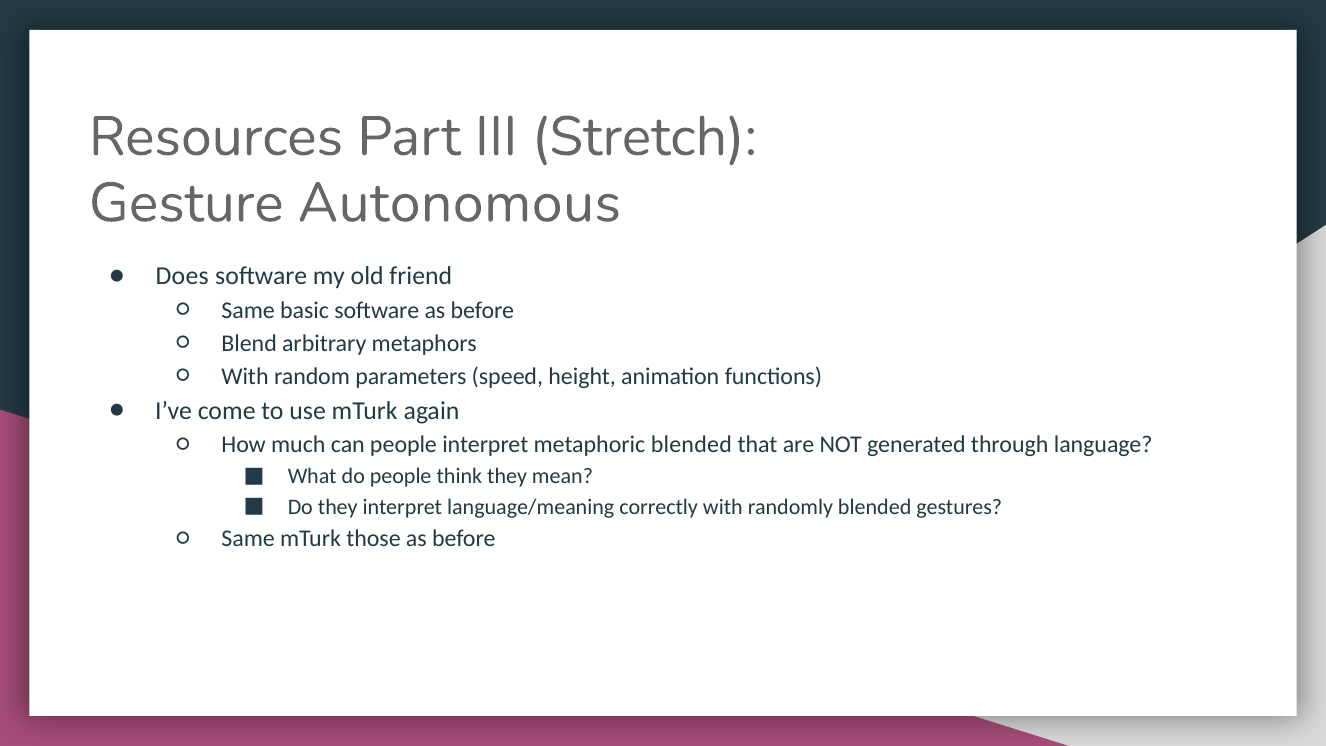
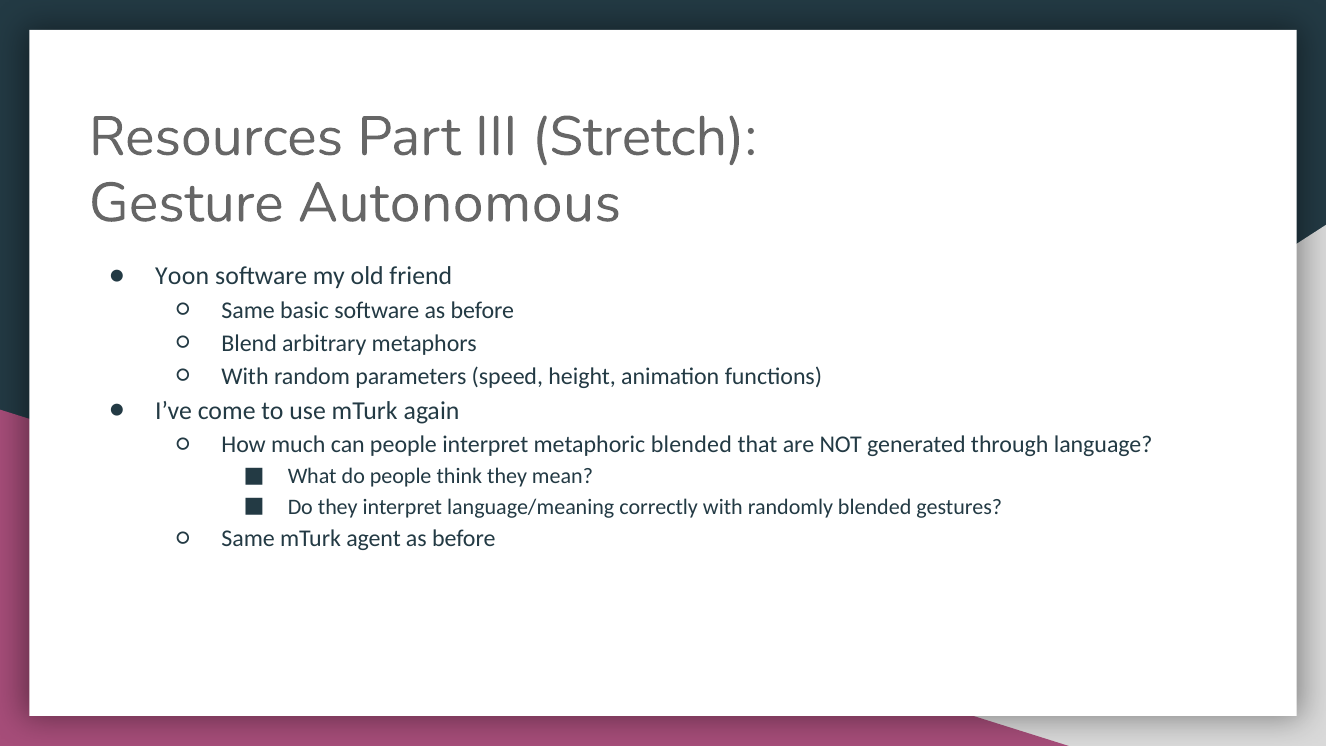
Does: Does -> Yoon (182, 276)
those: those -> agent (374, 539)
